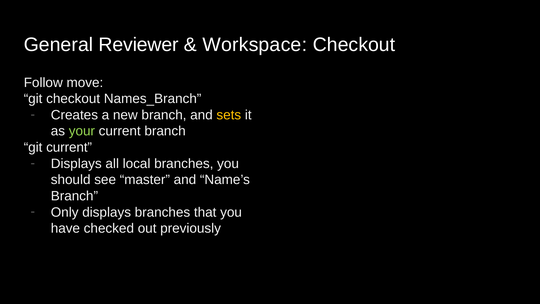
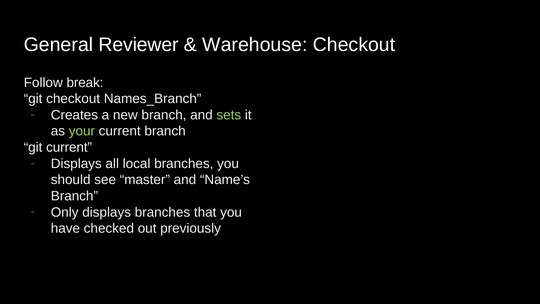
Workspace: Workspace -> Warehouse (255, 45)
move: move -> break (85, 82)
sets colour: yellow -> light green (229, 115)
